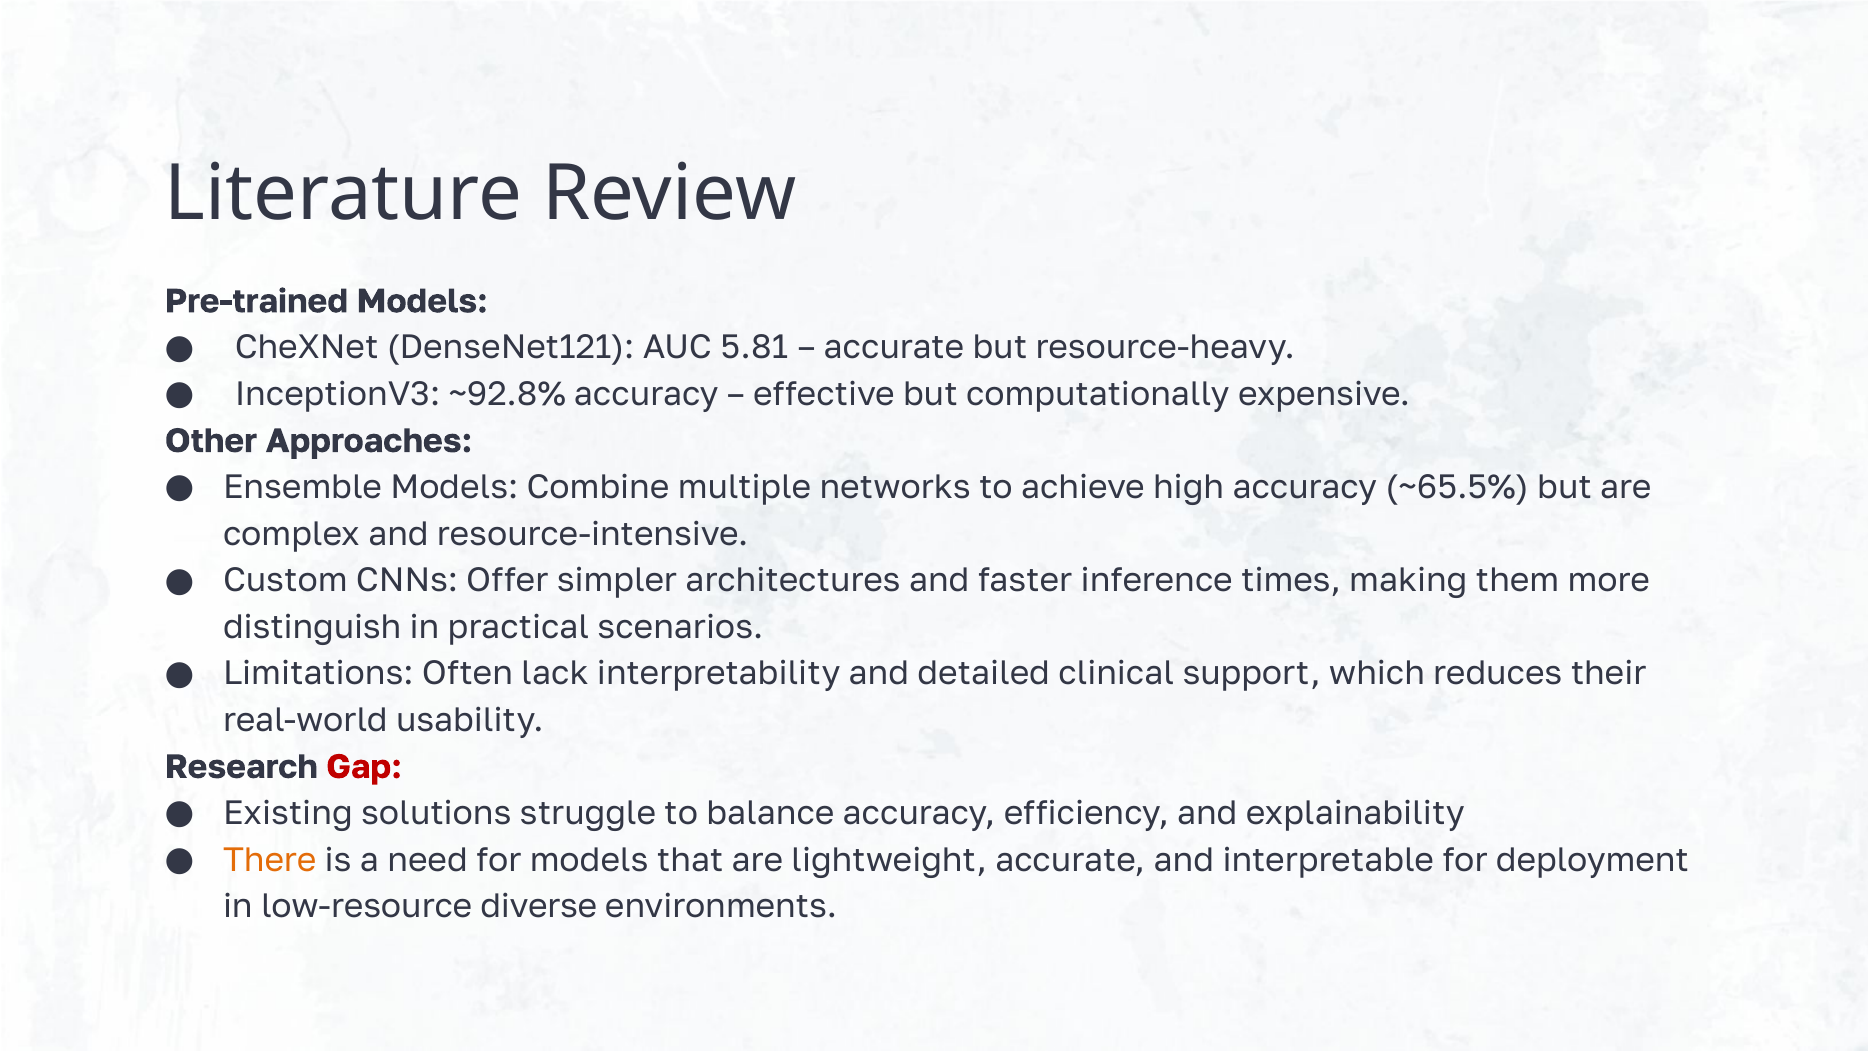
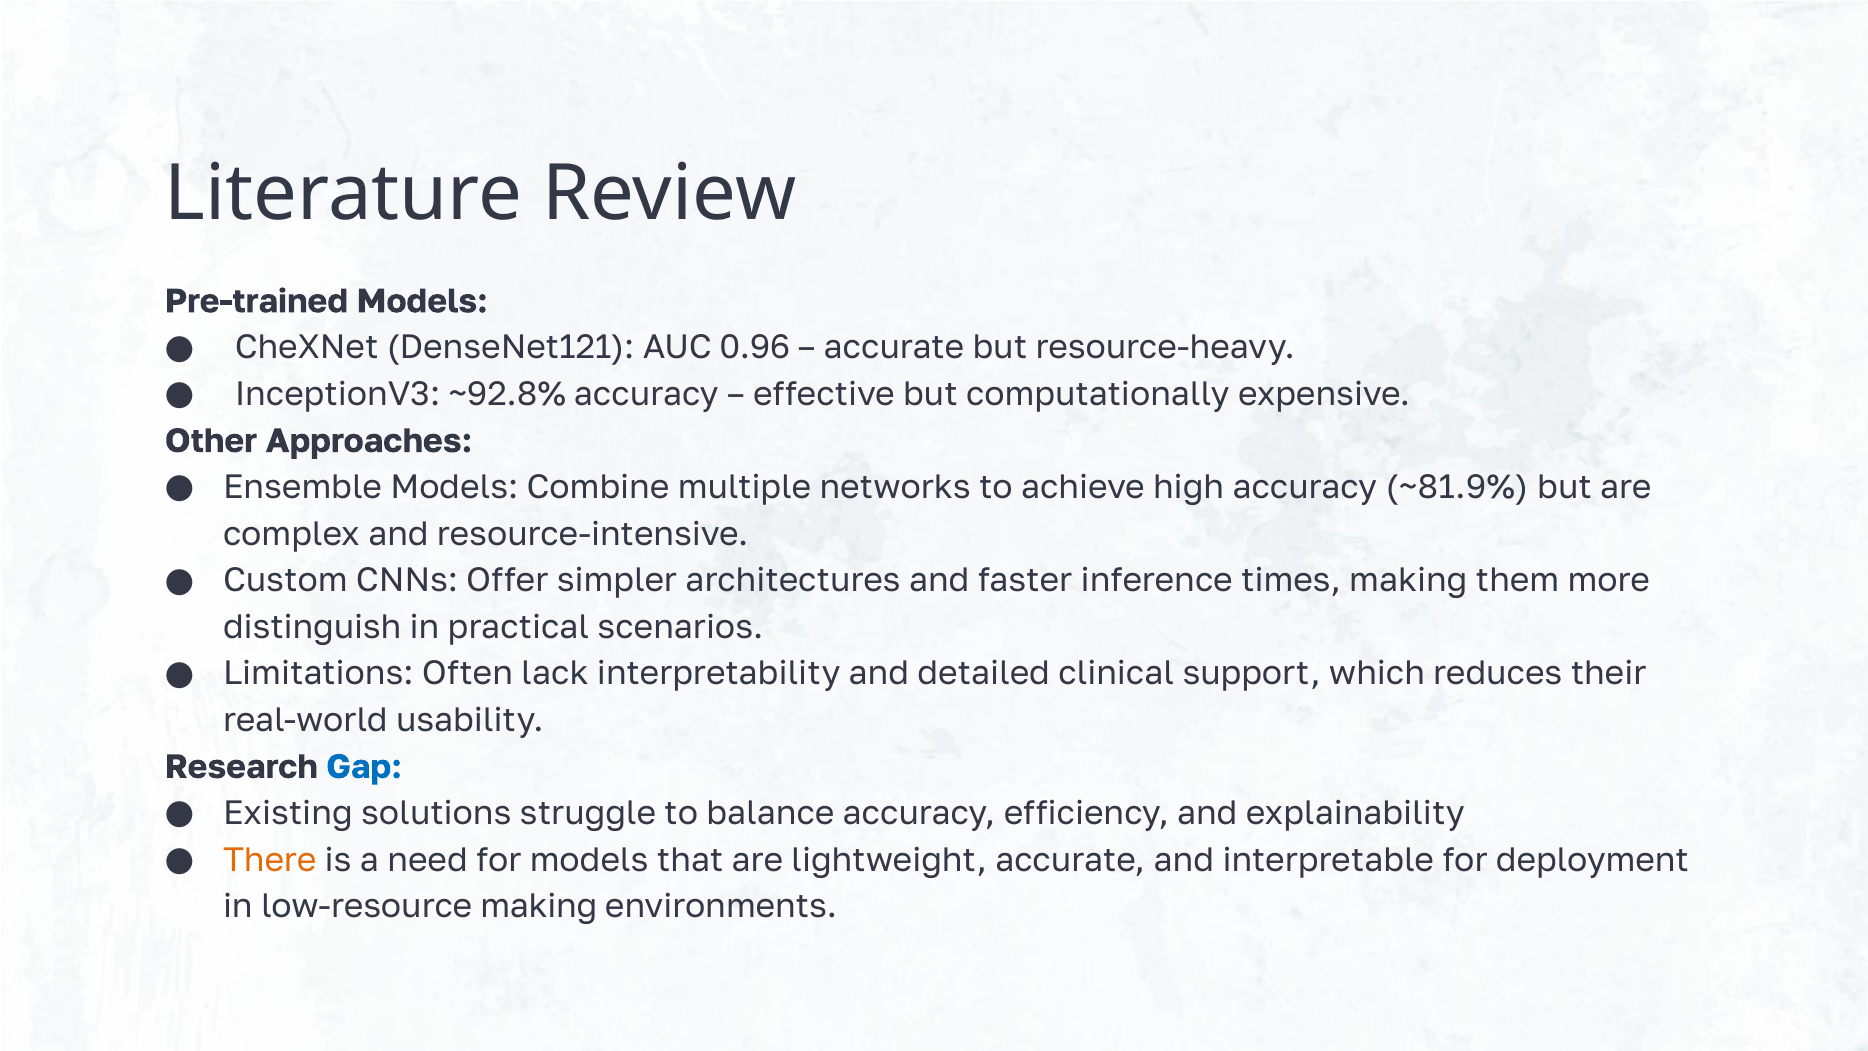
5.81: 5.81 -> 0.96 (755, 348)
~65.5%: ~65.5% -> ~81.9% (1457, 487)
Gap colour: red -> blue (364, 767)
low-resource diverse: diverse -> making (539, 906)
